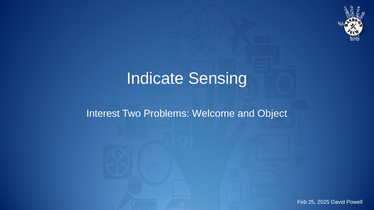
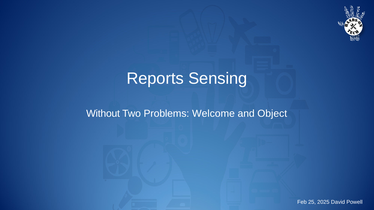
Indicate: Indicate -> Reports (155, 79)
Interest: Interest -> Without (103, 114)
